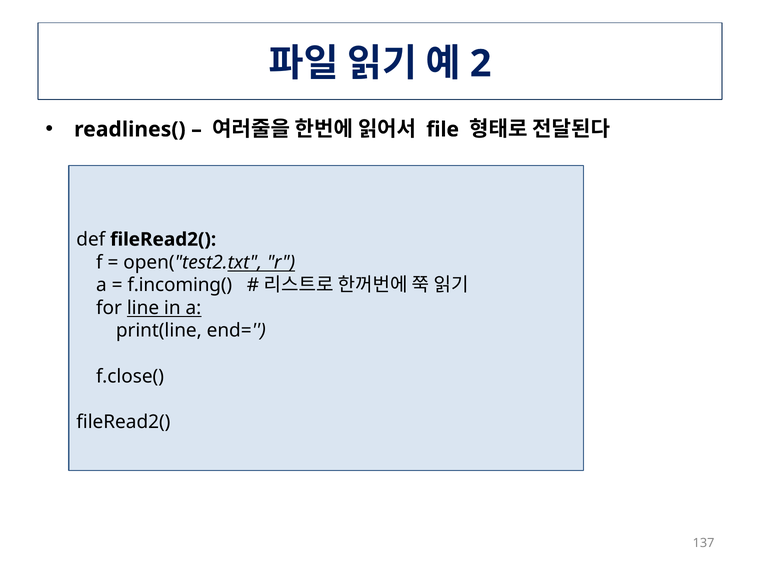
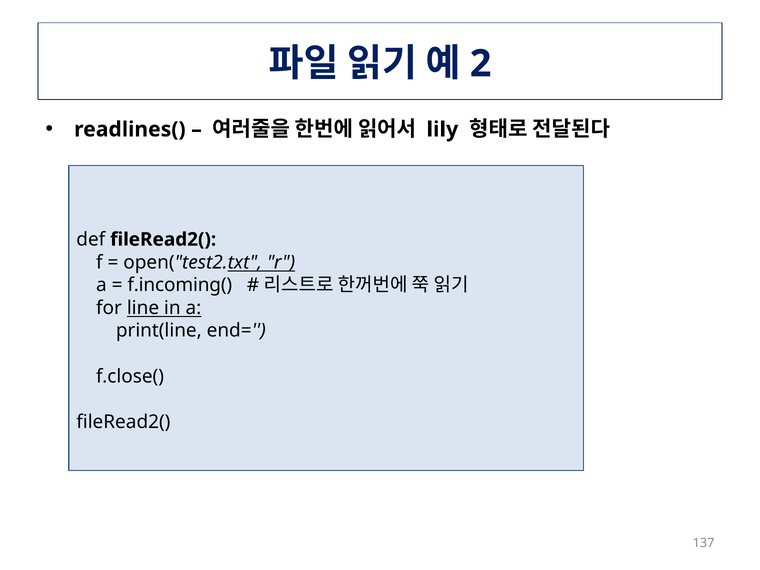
file: file -> lily (442, 129)
